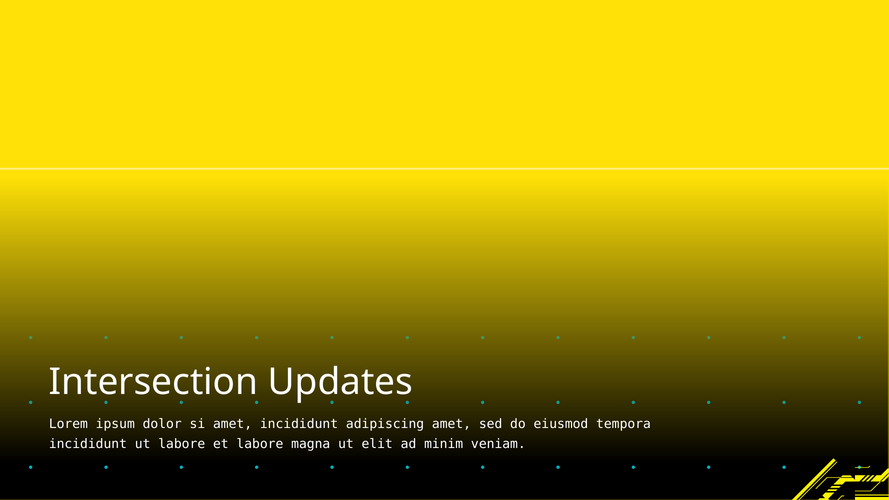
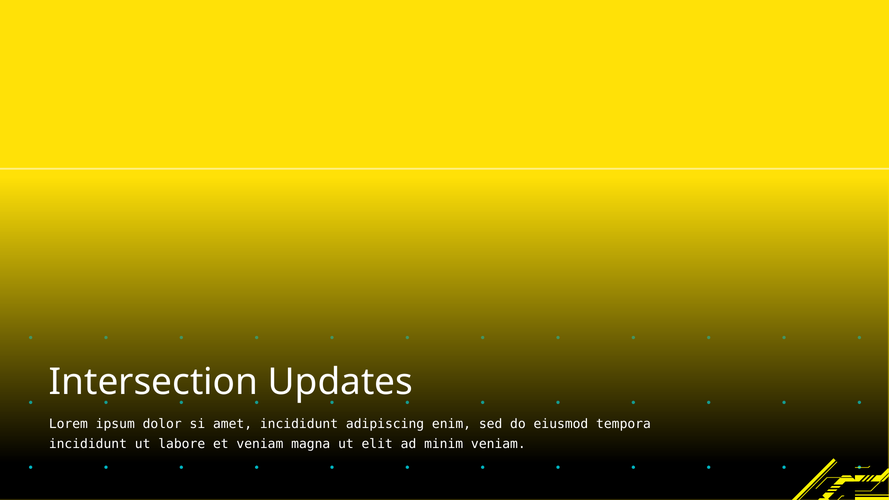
adipiscing amet: amet -> enim (451, 424)
et labore: labore -> veniam (260, 444)
